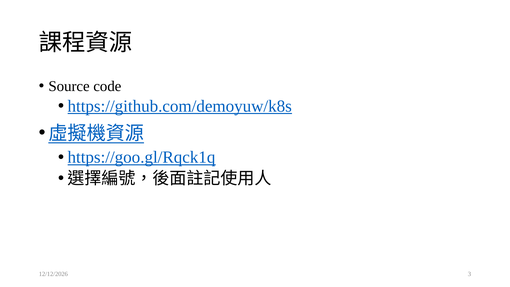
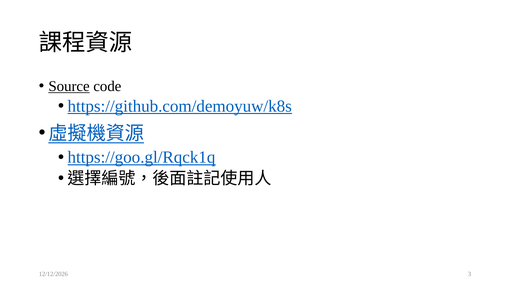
Source underline: none -> present (69, 86)
